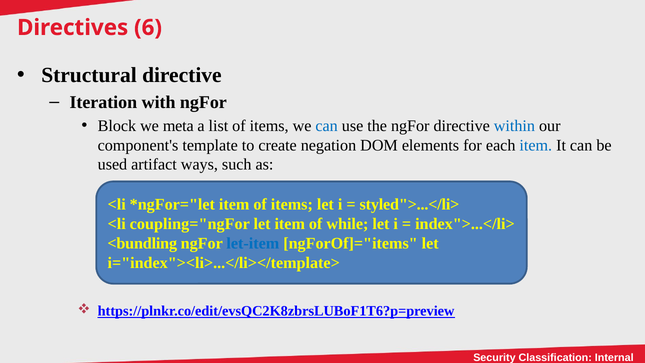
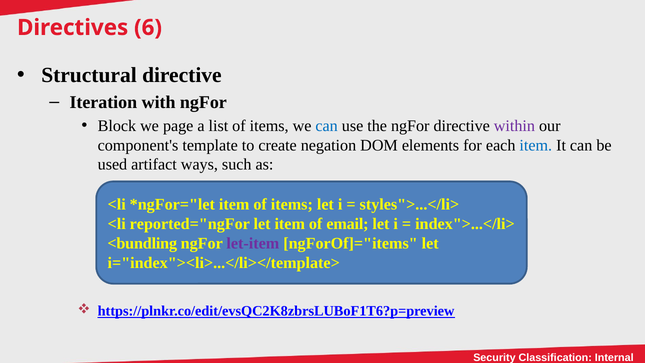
meta: meta -> page (178, 126)
within colour: blue -> purple (514, 126)
styled">...</li>: styled">...</li> -> styles">...</li> (409, 205)
coupling="ngFor: coupling="ngFor -> reported="ngFor (190, 224)
while: while -> email (348, 224)
let-item colour: blue -> purple (253, 243)
